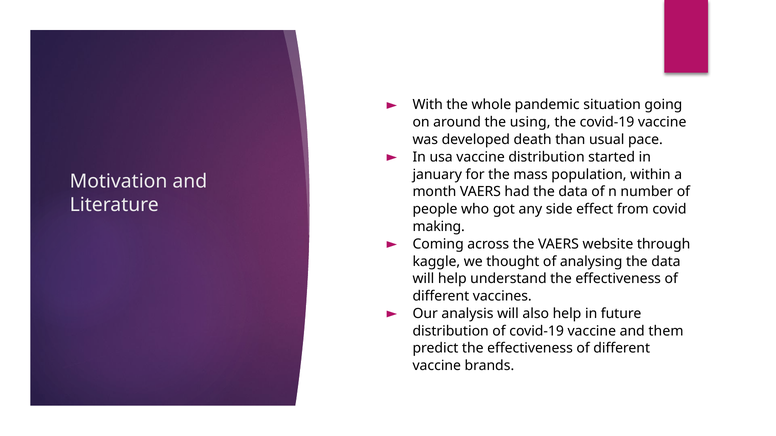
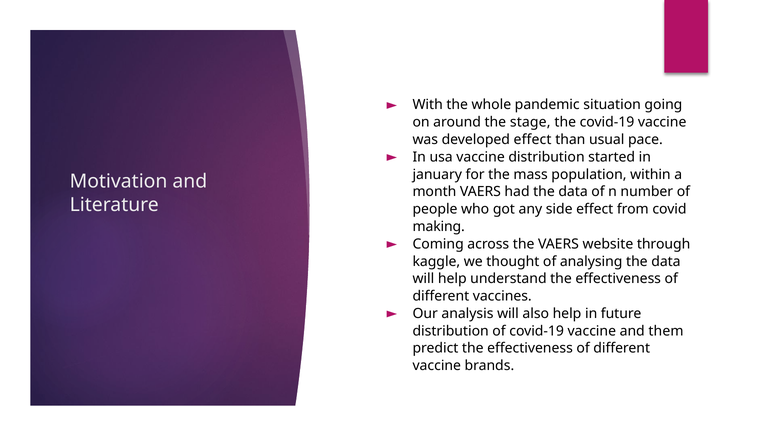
using: using -> stage (530, 122)
developed death: death -> effect (533, 140)
